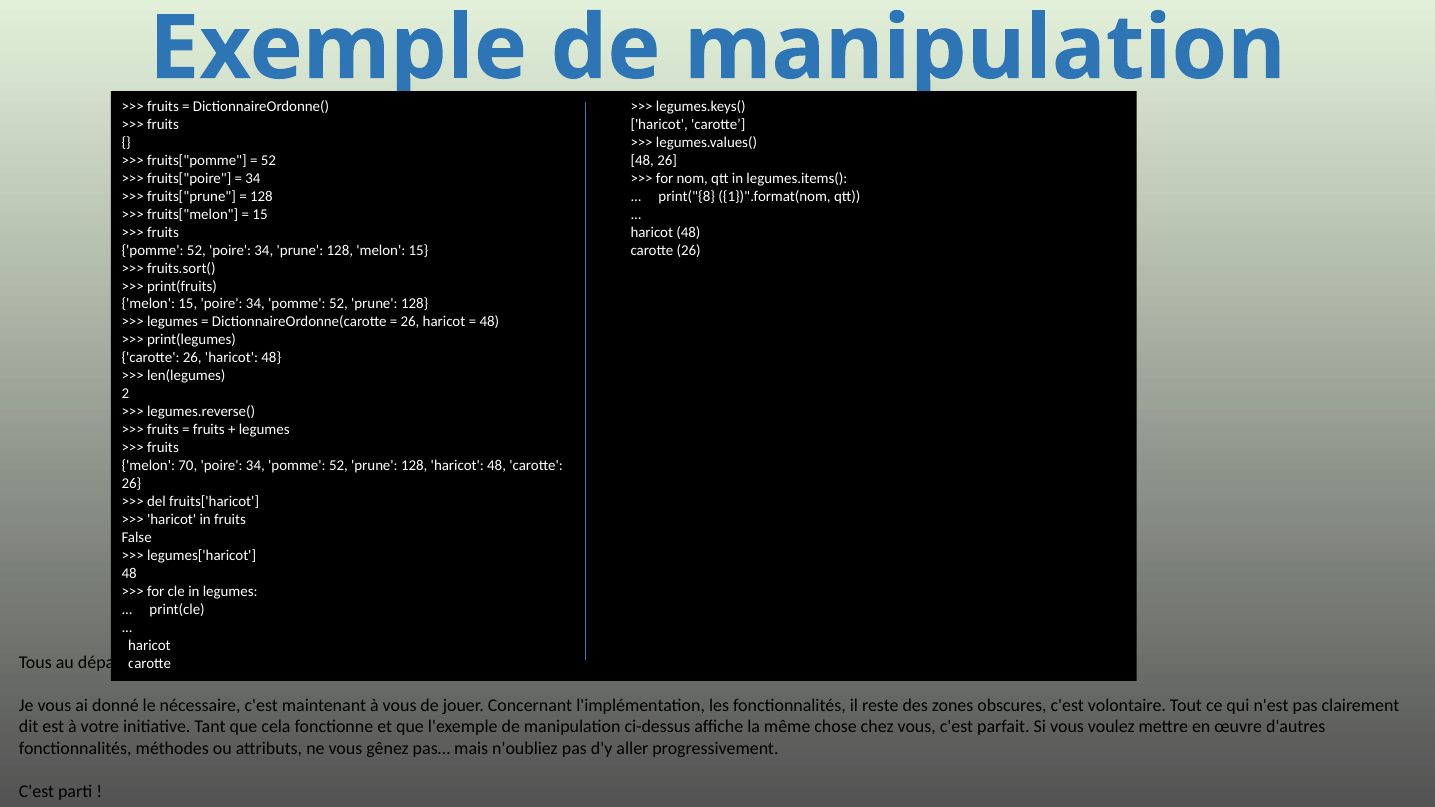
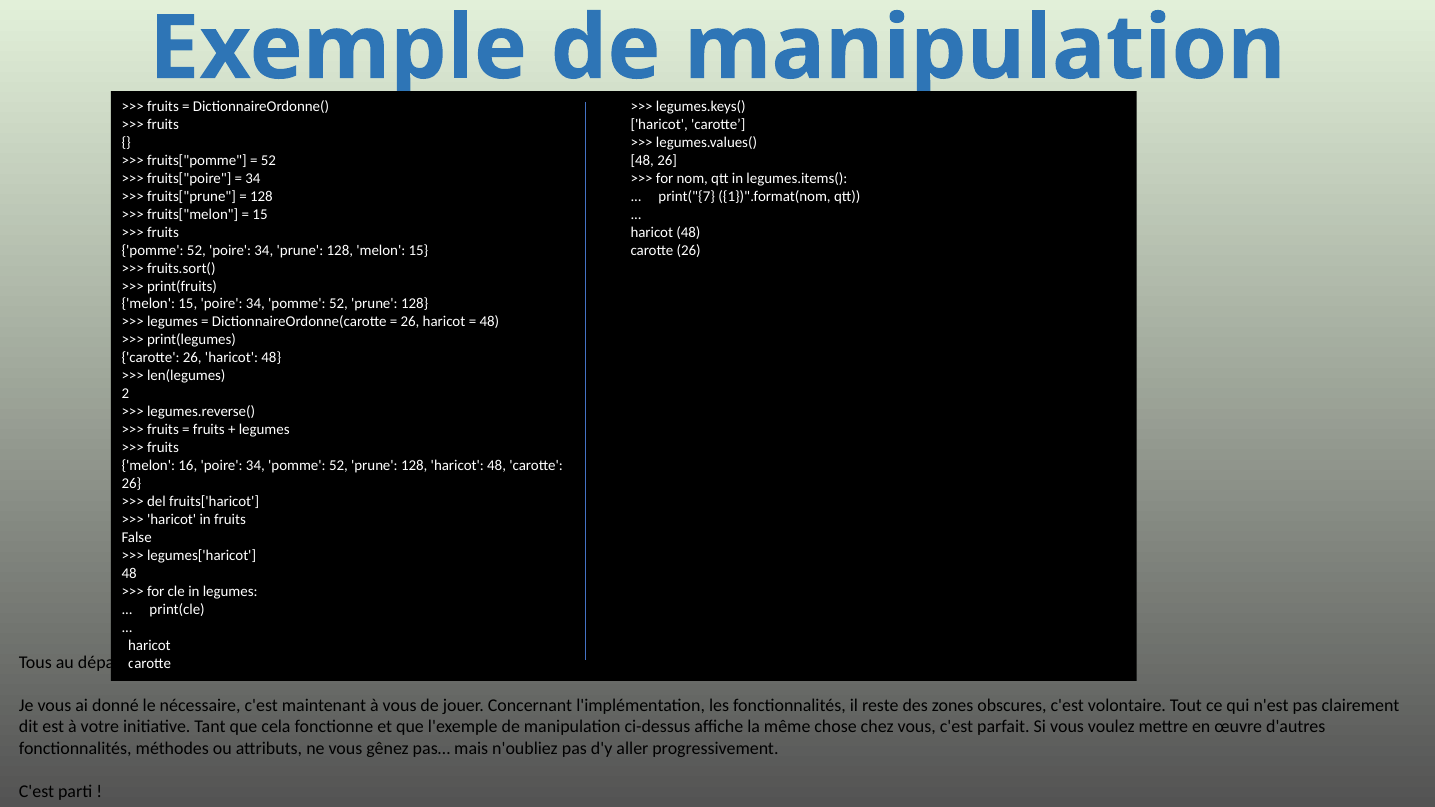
print("{8: print("{8 -> print("{7 (687, 196)
70: 70 -> 16 (188, 466)
